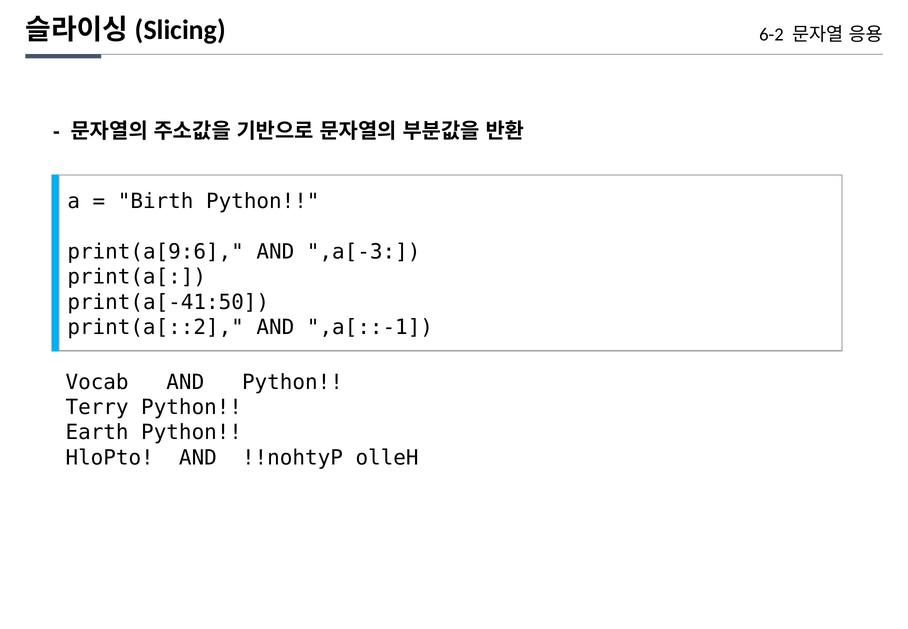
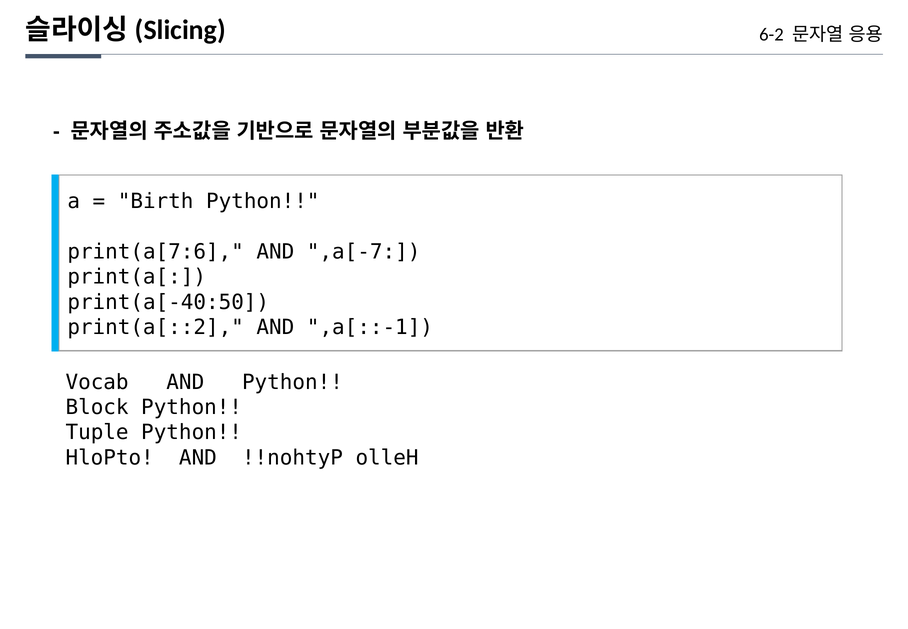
print(a[9:6: print(a[9:6 -> print(a[7:6 (156, 252)
,a[-3: ,a[-3 -> ,a[-7 (364, 252)
print(a[-41:50: print(a[-41:50 -> print(a[-40:50 (168, 302)
Terry: Terry -> Block (97, 407)
Earth: Earth -> Tuple (97, 432)
